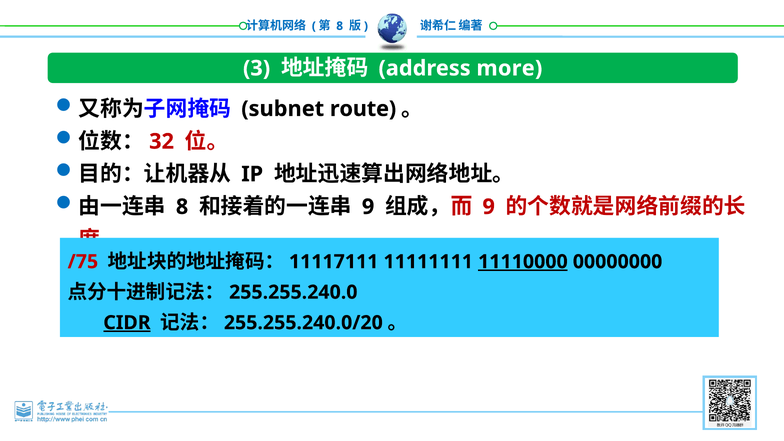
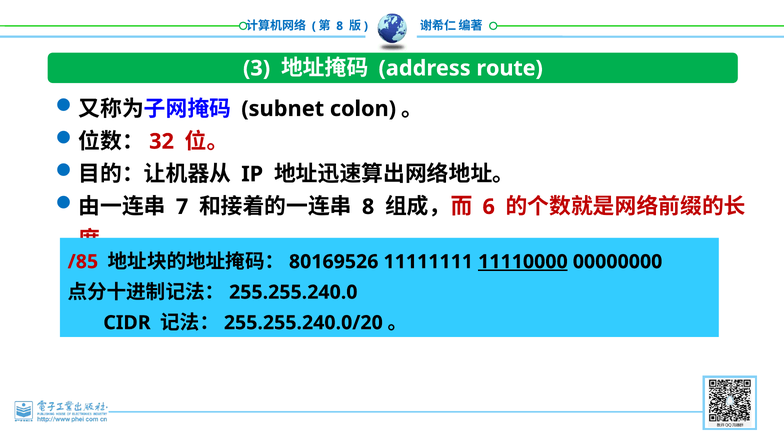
more: more -> route (510, 68)
route: route -> colon (363, 109)
8: 8 -> 7 (182, 207)
9: 9 -> 8 (368, 207)
9: 9 -> 6 (489, 207)
/75: /75 -> /85 (83, 262)
11117111: 11117111 -> 80169526 (334, 262)
CIDR underline: present -> none (127, 323)
